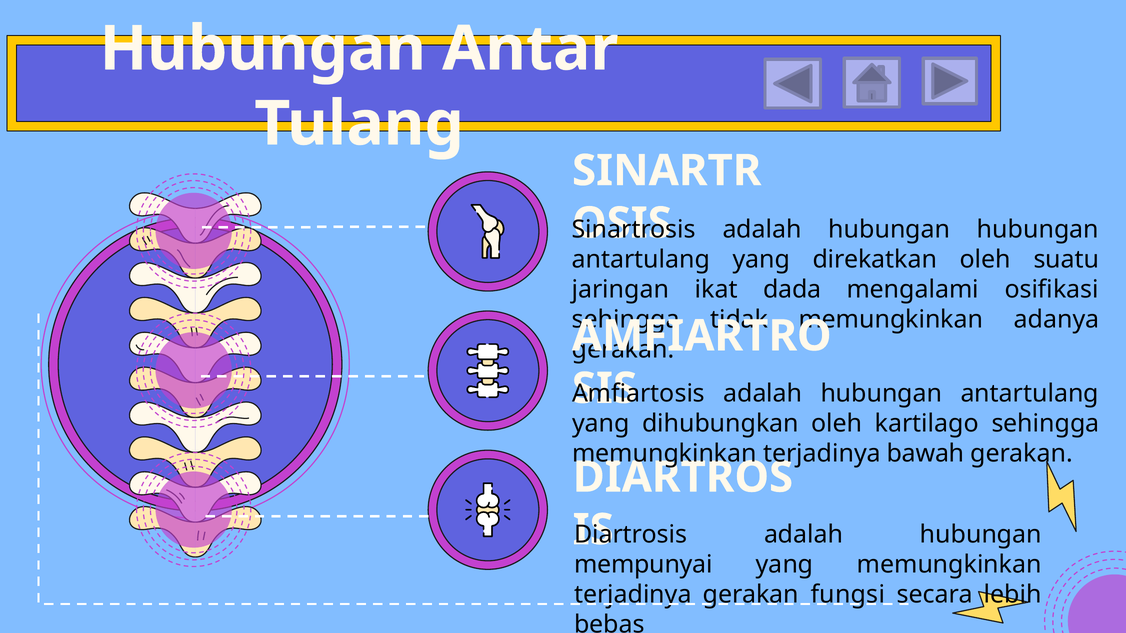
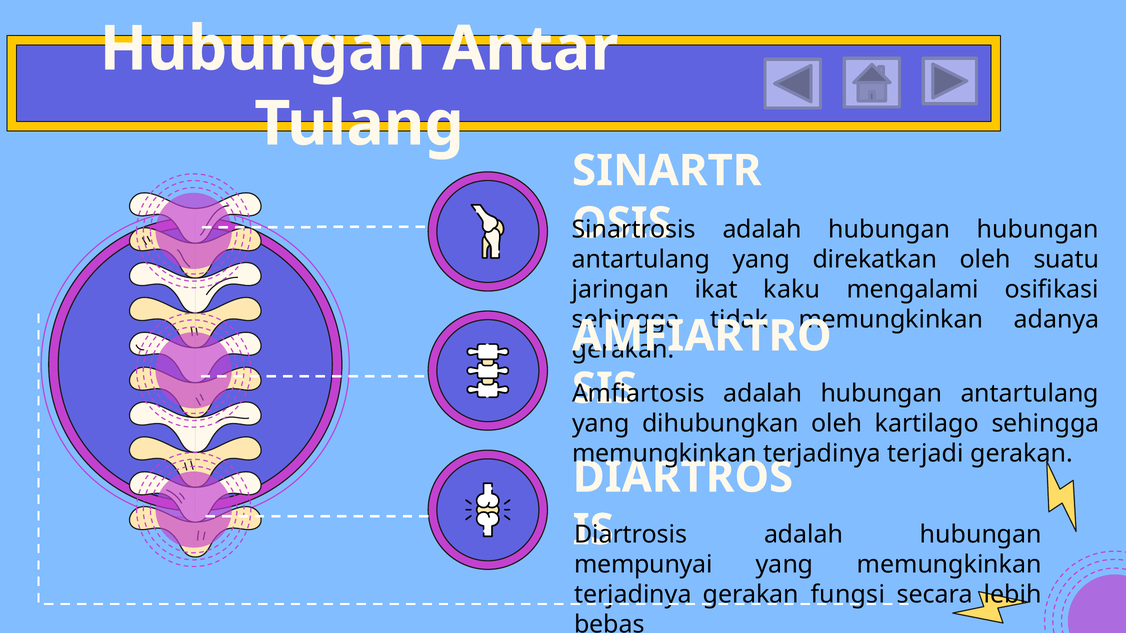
dada: dada -> kaku (792, 290)
bawah: bawah -> terjadi (925, 454)
